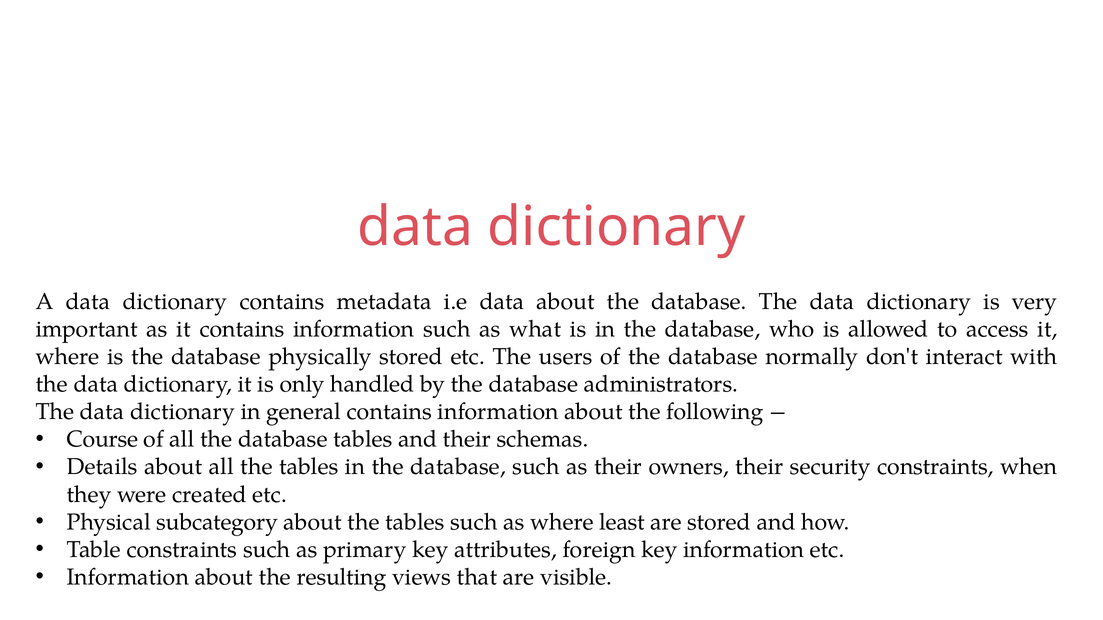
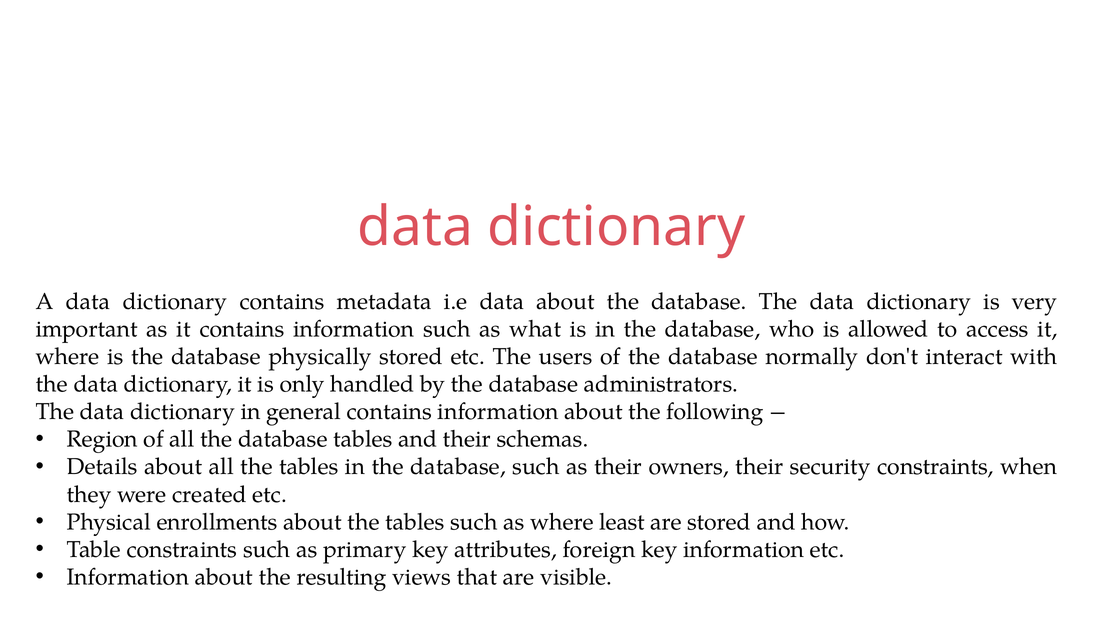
Course: Course -> Region (102, 440)
subcategory: subcategory -> enrollments (217, 522)
